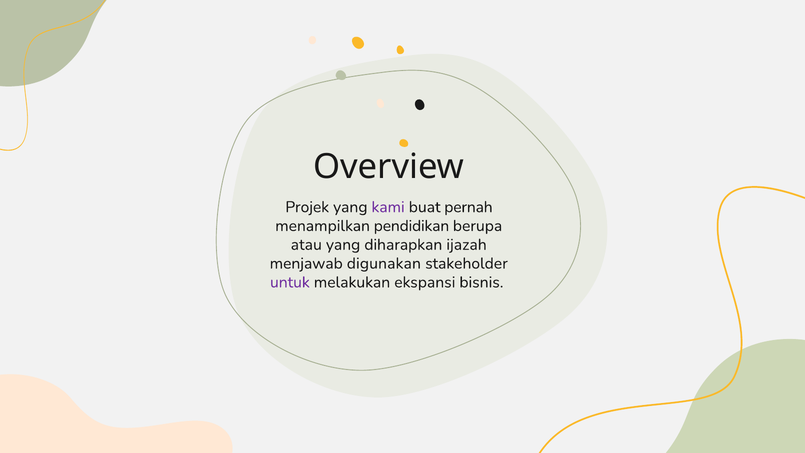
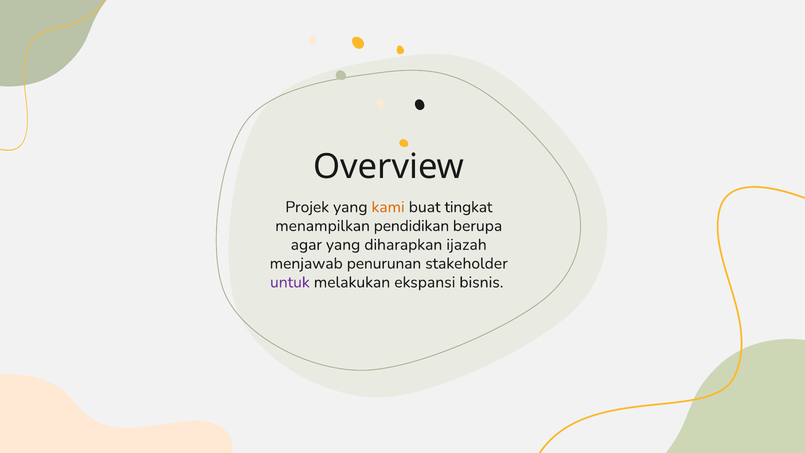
kami colour: purple -> orange (388, 207)
pernah: pernah -> tingkat (468, 207)
atau: atau -> agar (306, 245)
digunakan: digunakan -> penurunan (384, 263)
